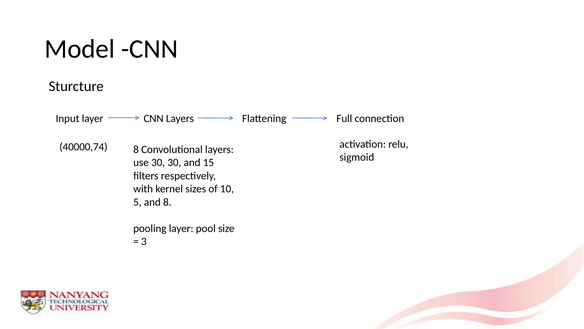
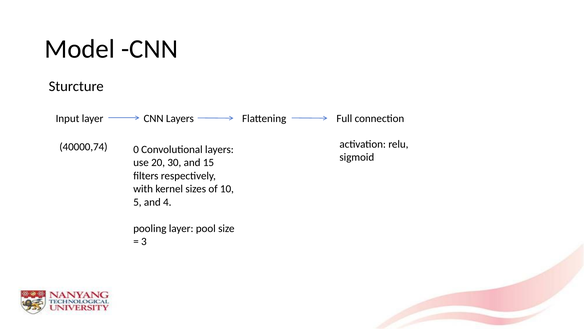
40000,74 8: 8 -> 0 (136, 149)
use 30: 30 -> 20 (158, 162)
and 8: 8 -> 4 (167, 202)
